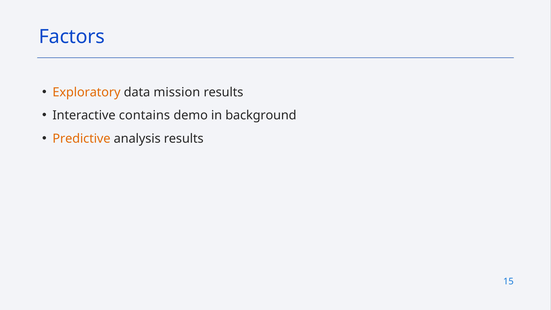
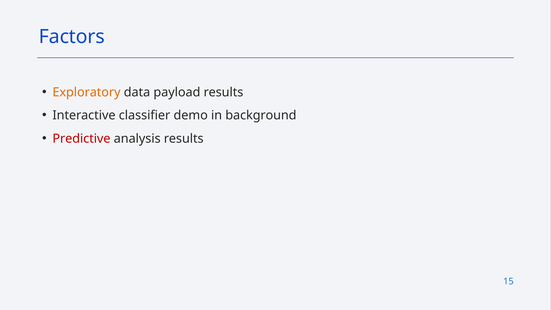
mission: mission -> payload (177, 92)
contains: contains -> classifier (145, 115)
Predictive colour: orange -> red (81, 139)
